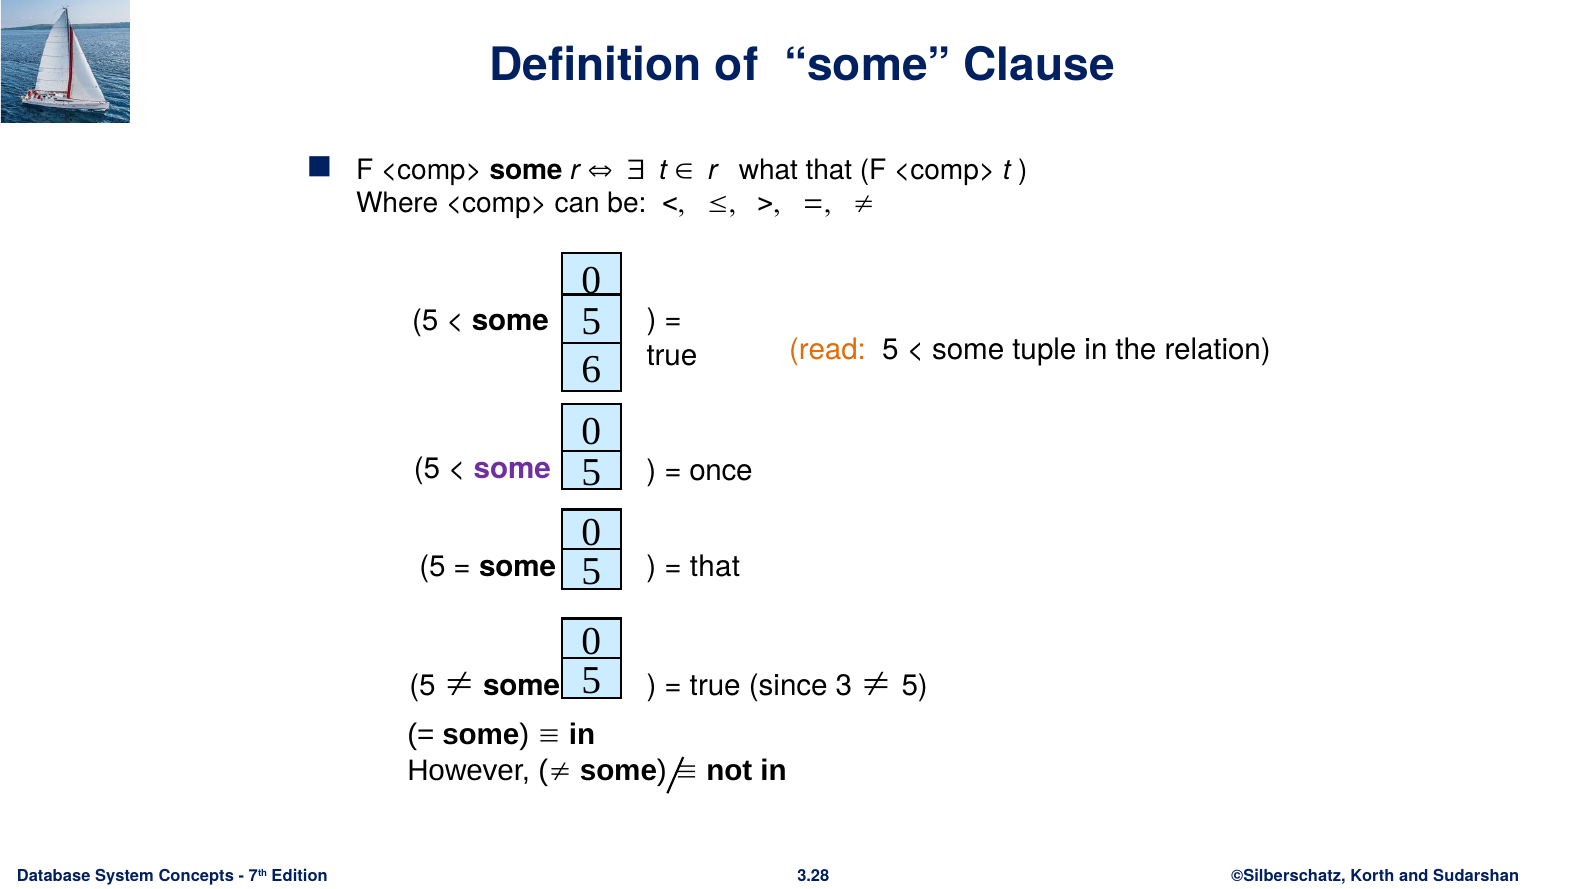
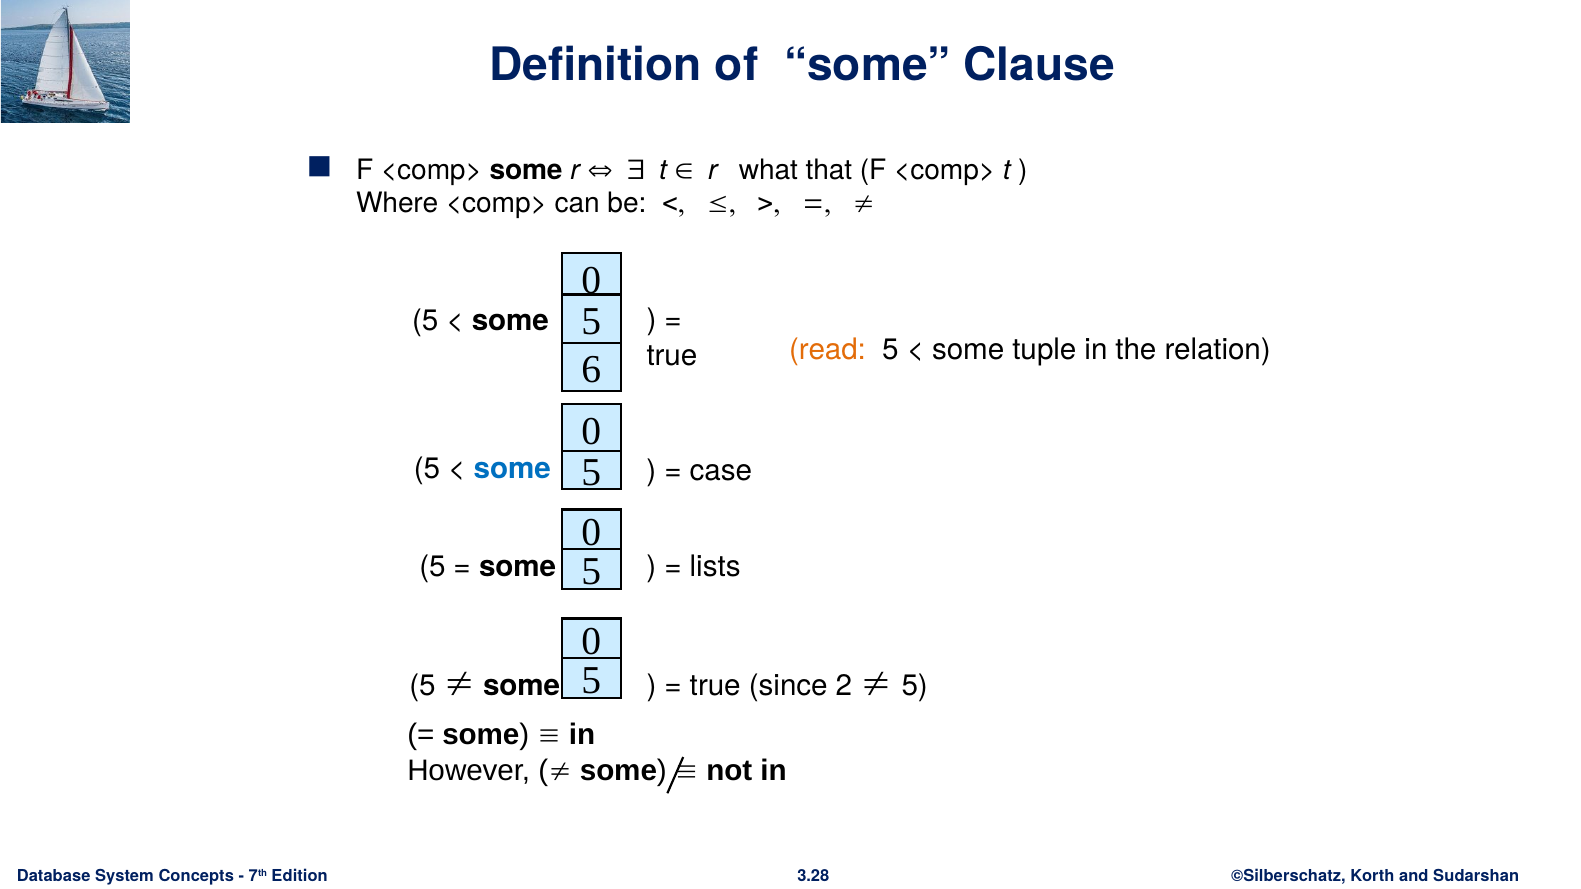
some colour: purple -> blue (512, 469)
once: once -> case (721, 471)
that: that -> lists (715, 567)
3: 3 -> 2 (844, 686)
